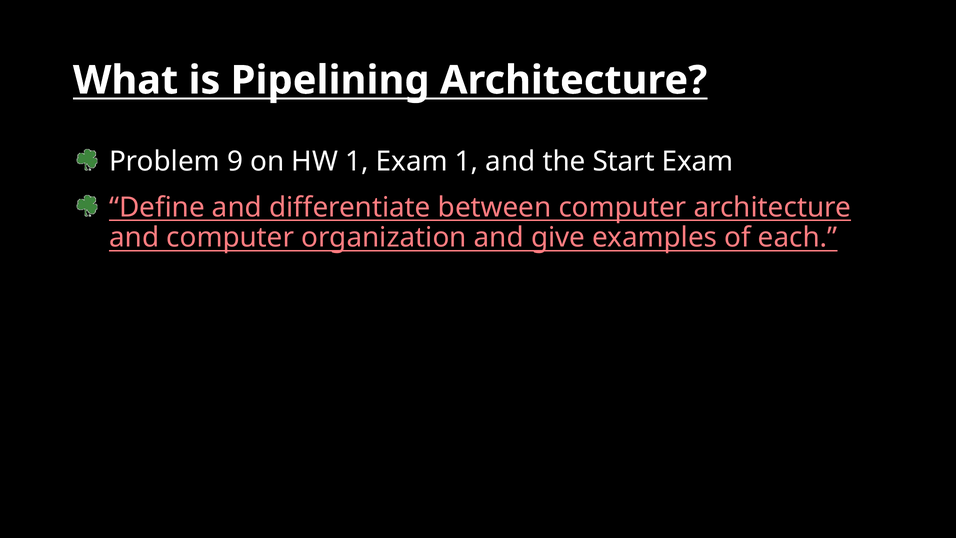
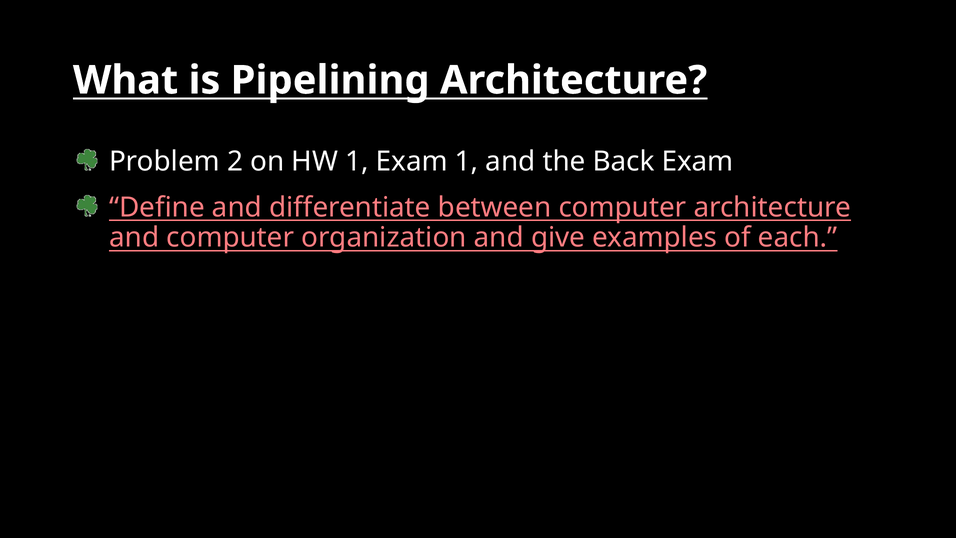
9: 9 -> 2 (235, 162)
Start: Start -> Back (624, 162)
